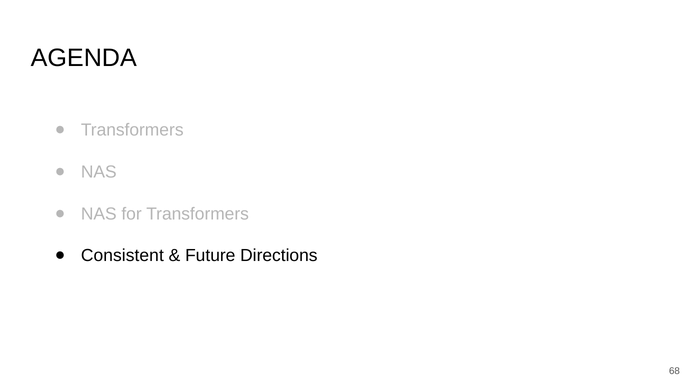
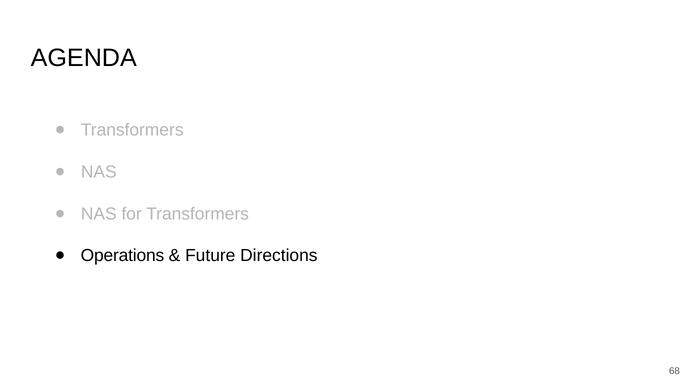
Consistent: Consistent -> Operations (122, 255)
